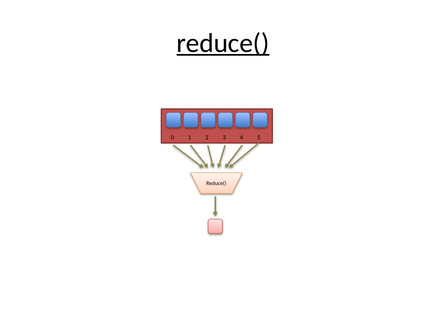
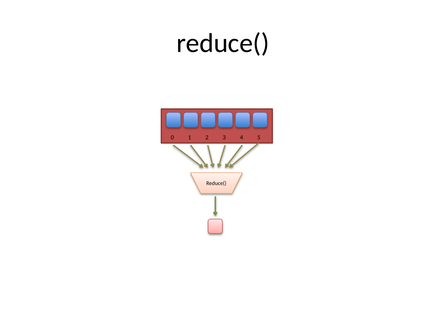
reduce( underline: present -> none (223, 43)
